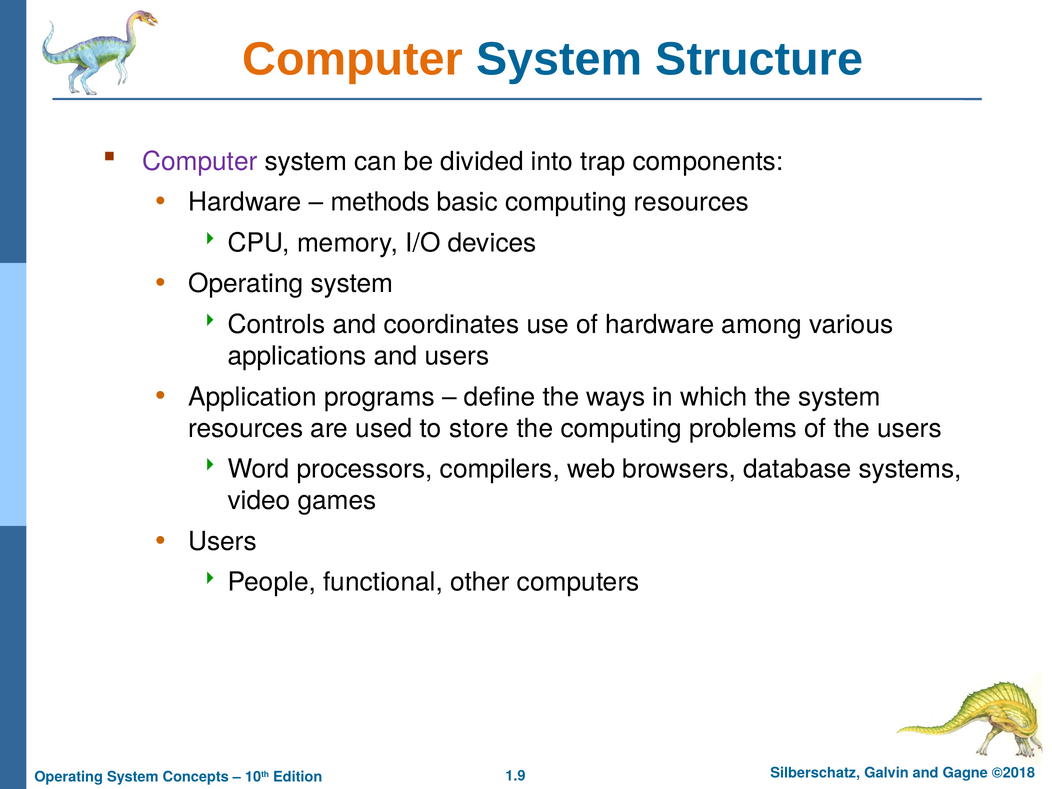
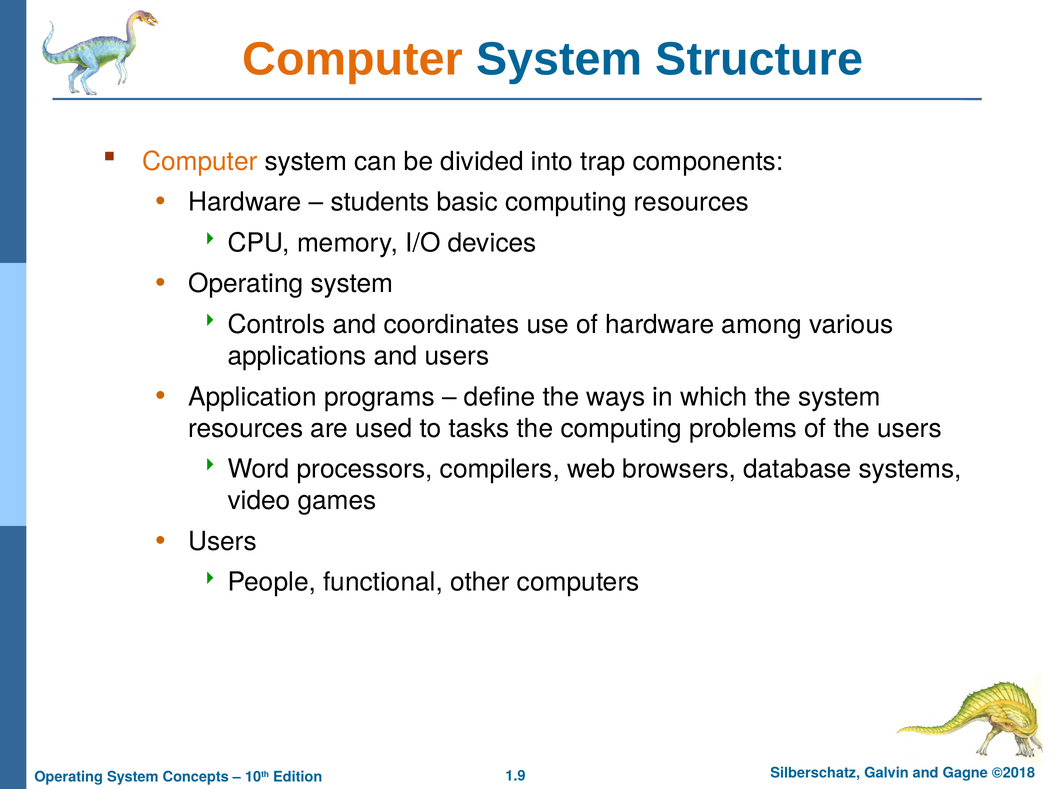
Computer colour: purple -> orange (200, 162)
methods: methods -> students (380, 202)
store: store -> tasks (479, 428)
